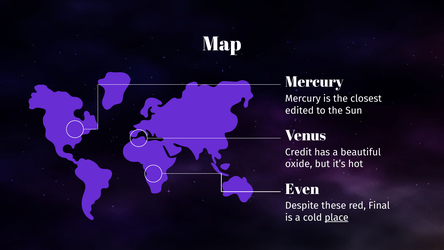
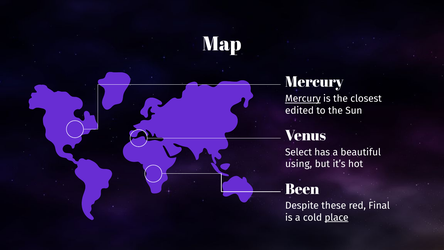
Mercury underline: none -> present (303, 99)
Credit: Credit -> Select (299, 152)
oxide: oxide -> using (299, 164)
Even: Even -> Been (302, 189)
